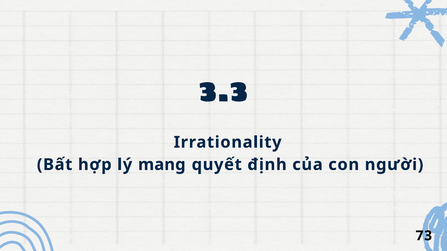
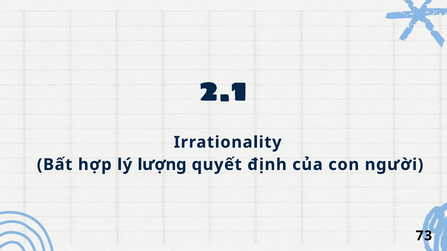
3.3: 3.3 -> 2.1 (223, 91)
mang: mang -> lượng (162, 165)
